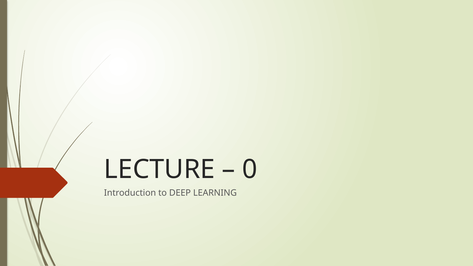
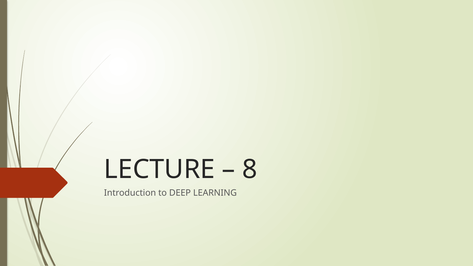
0: 0 -> 8 (250, 169)
